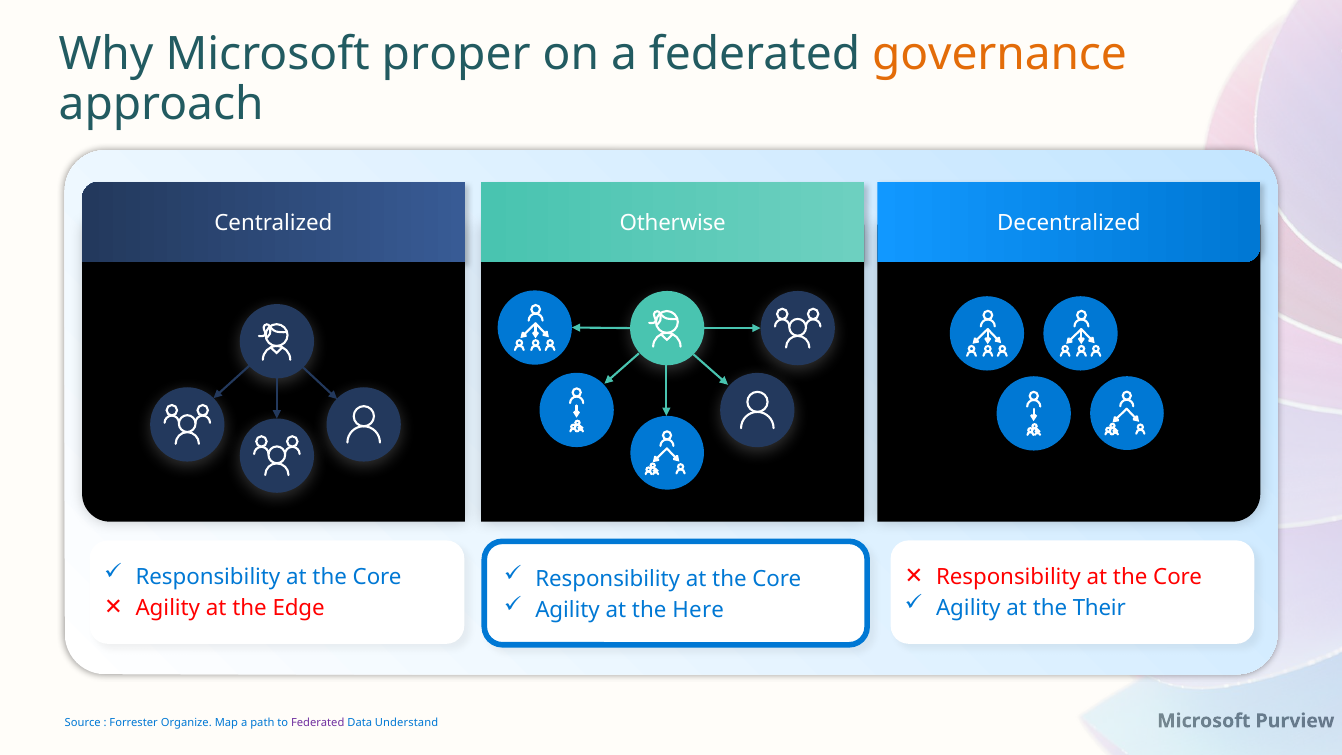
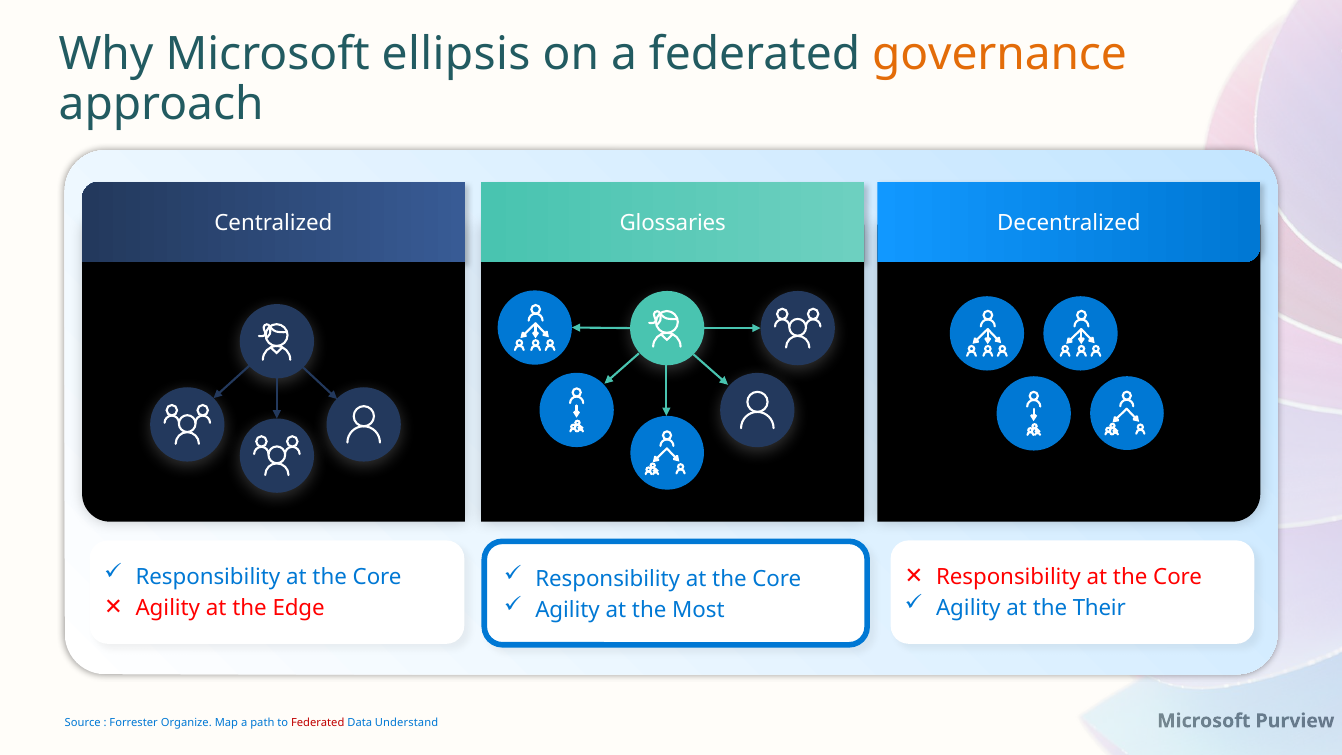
proper: proper -> ellipsis (456, 54)
Otherwise: Otherwise -> Glossaries (673, 223)
Here: Here -> Most (698, 610)
Federated colour: purple -> red (318, 722)
